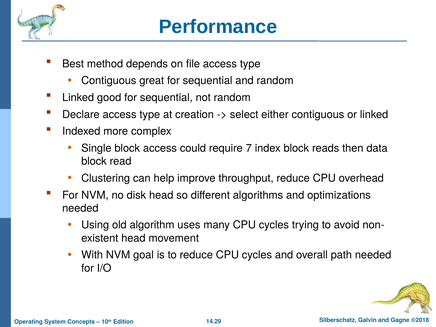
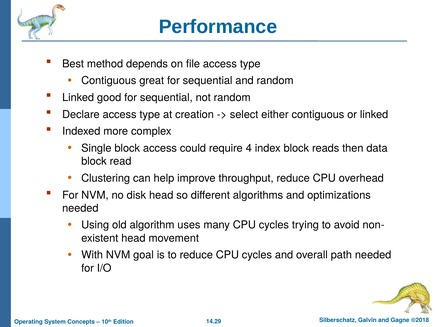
7: 7 -> 4 (249, 148)
